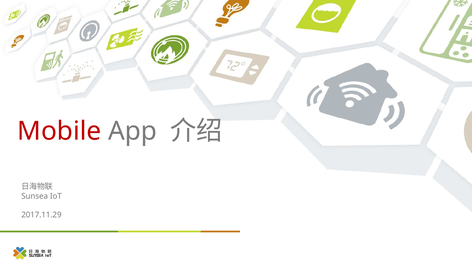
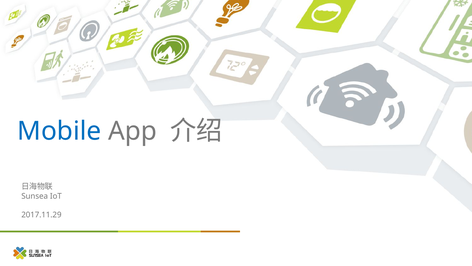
Mobile colour: red -> blue (59, 131)
